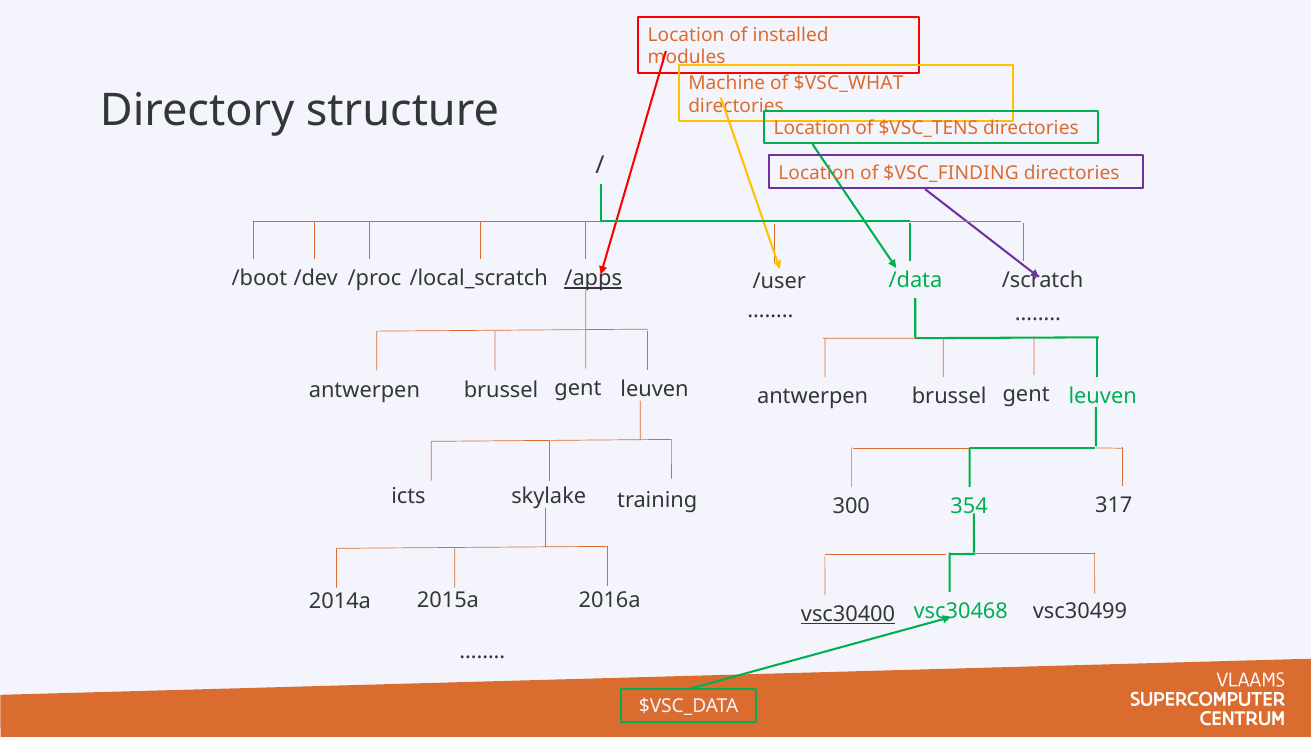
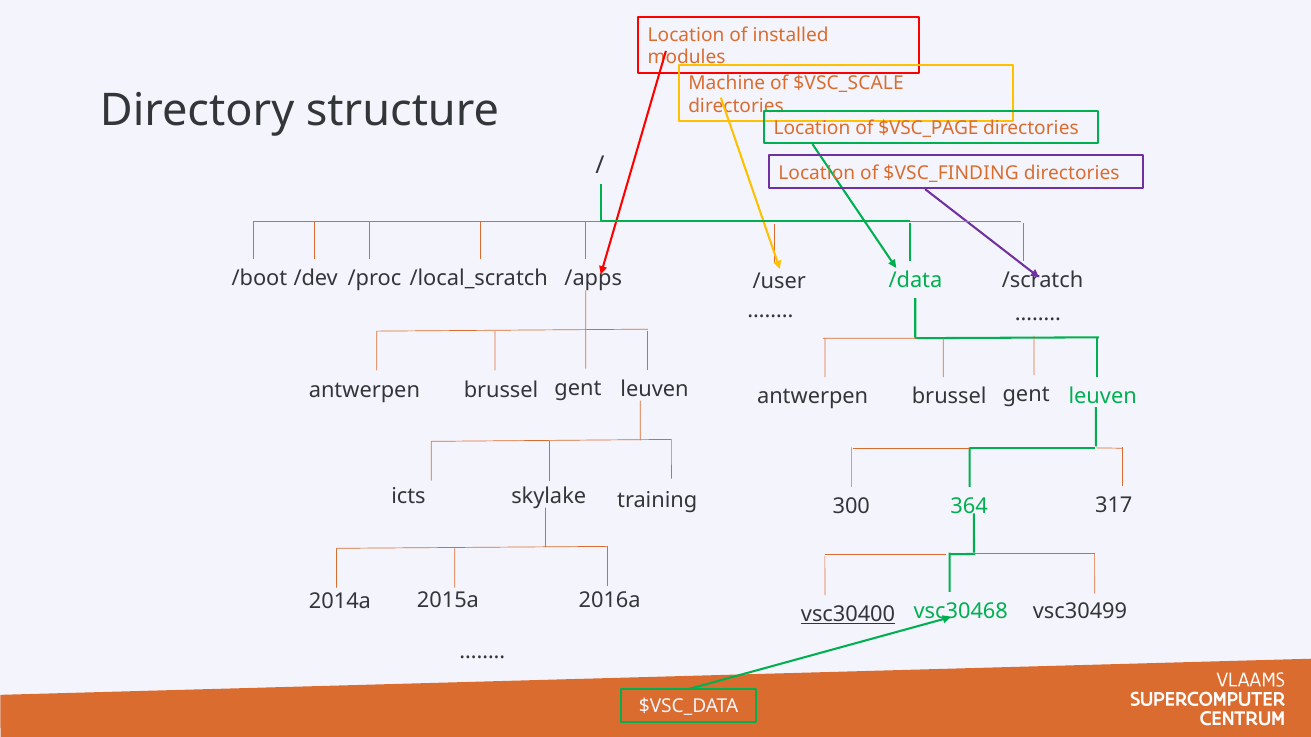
$VSC_WHAT: $VSC_WHAT -> $VSC_SCALE (849, 83)
$VSC_TENS: $VSC_TENS -> $VSC_PAGE (928, 128)
/apps underline: present -> none (593, 279)
354: 354 -> 364 (969, 507)
